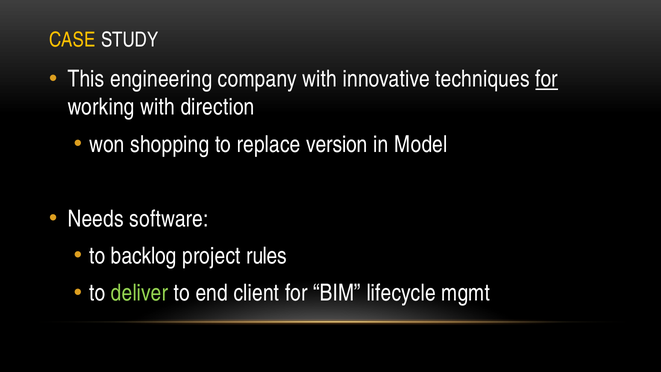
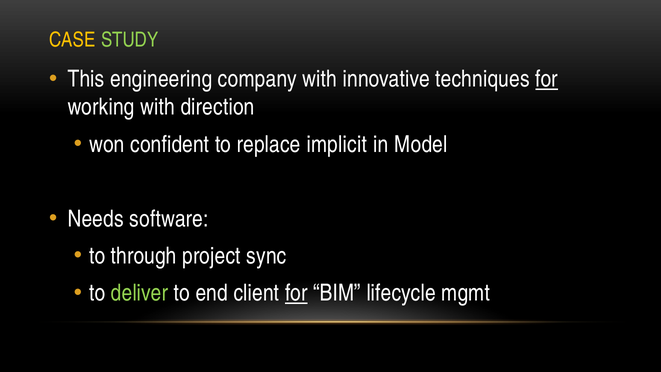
STUDY colour: white -> light green (130, 40)
shopping: shopping -> confident (170, 144)
version: version -> implicit (337, 144)
backlog: backlog -> through (144, 256)
rules: rules -> sync (266, 256)
for underline: none -> present (296, 293)
